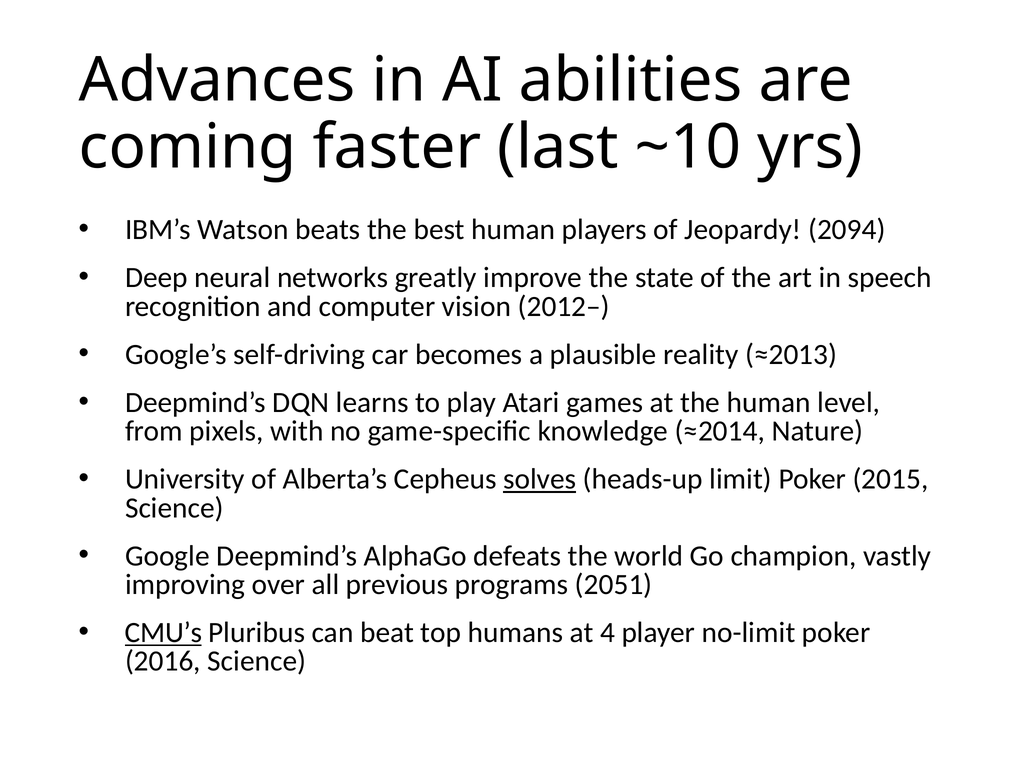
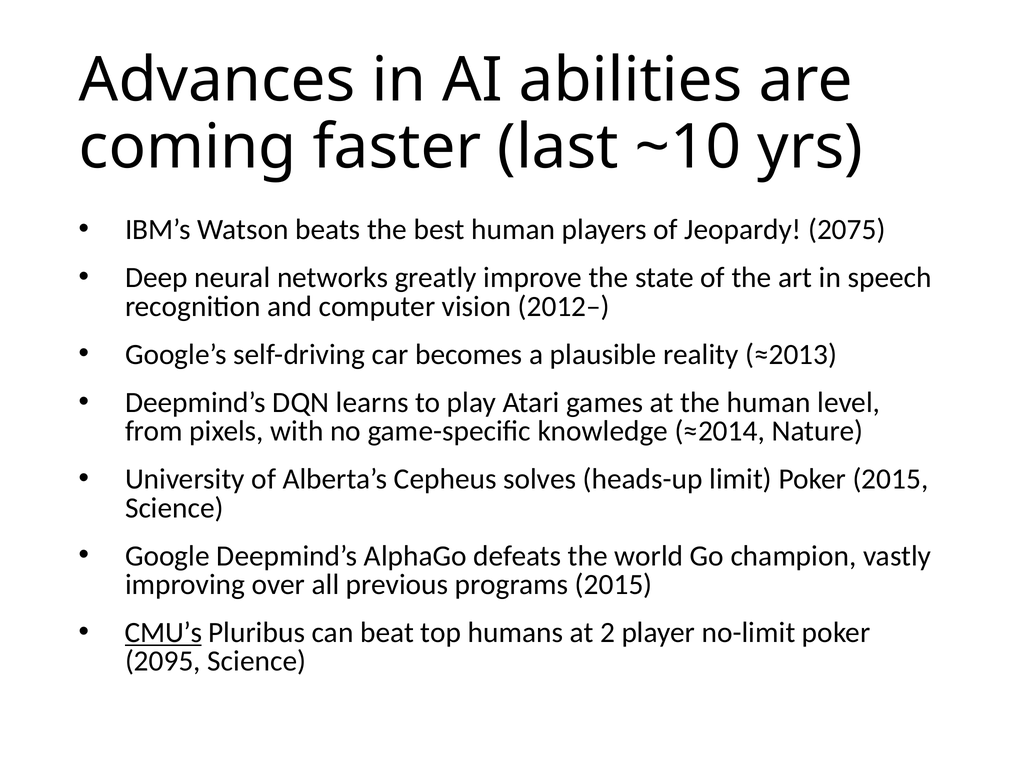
2094: 2094 -> 2075 (847, 230)
solves underline: present -> none (540, 479)
programs 2051: 2051 -> 2015 (614, 585)
4: 4 -> 2 (608, 633)
2016: 2016 -> 2095 (163, 661)
